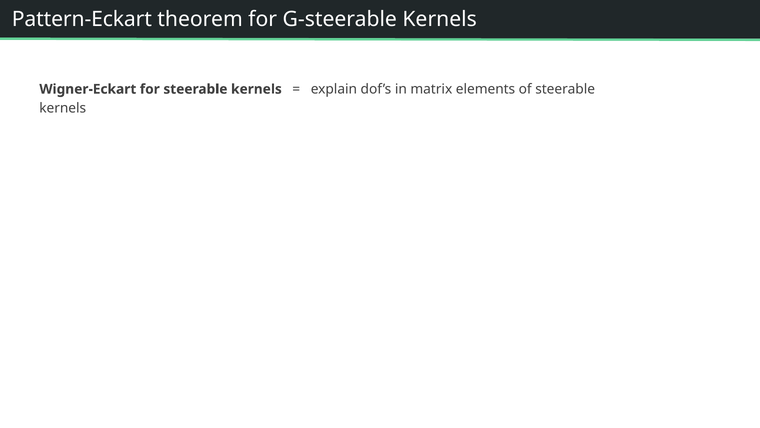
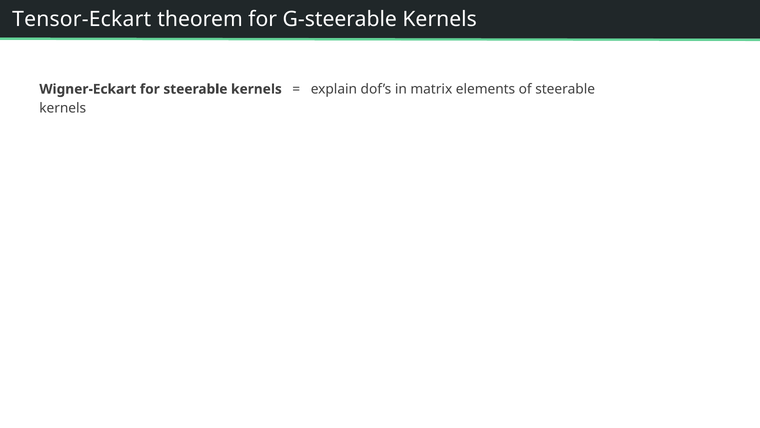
Pattern-Eckart: Pattern-Eckart -> Tensor-Eckart (82, 19)
